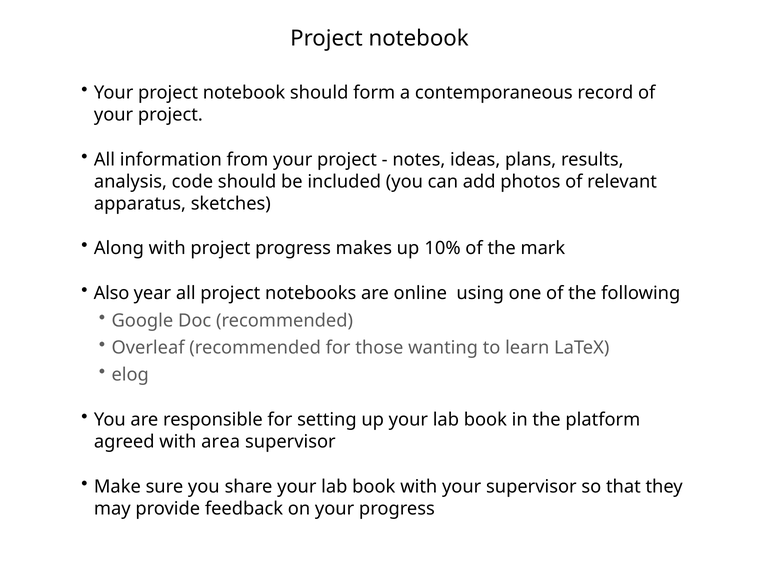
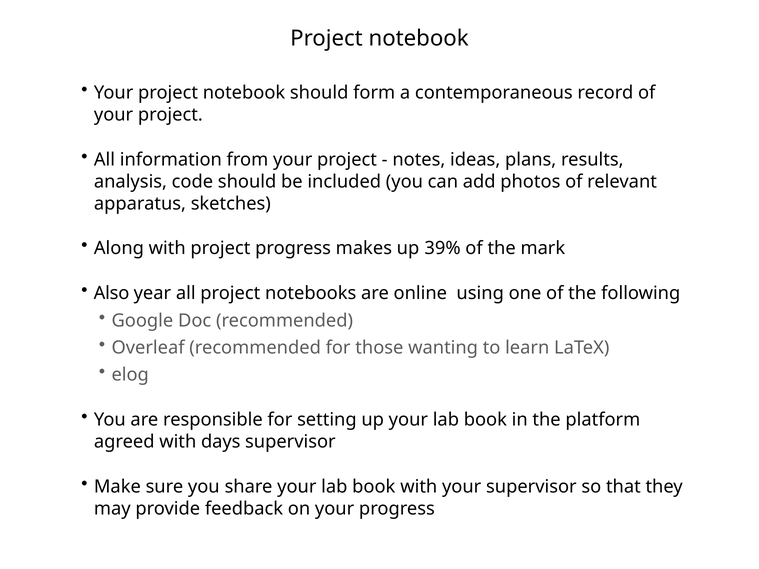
10%: 10% -> 39% (443, 249)
area: area -> days (221, 442)
